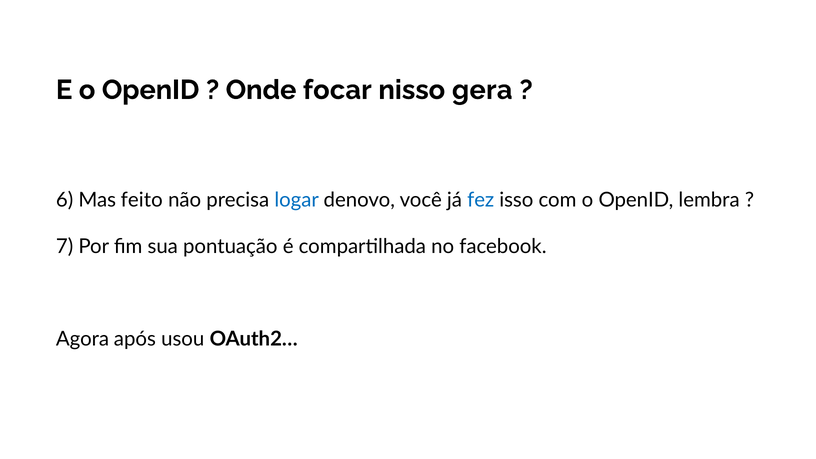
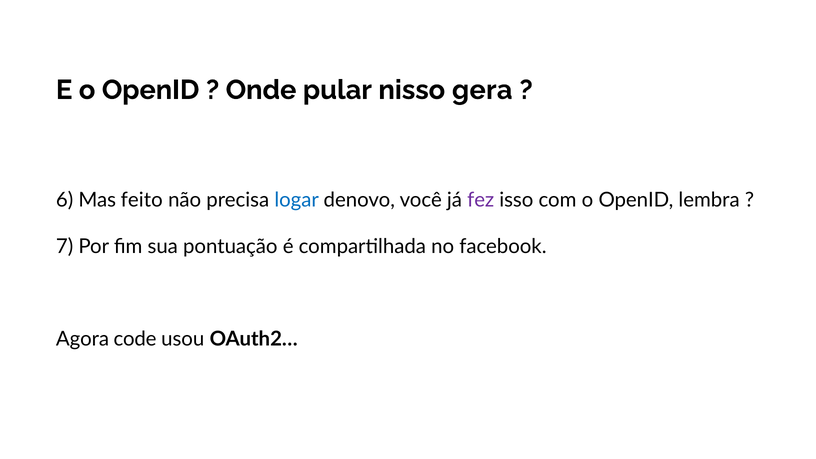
focar: focar -> pular (337, 90)
fez colour: blue -> purple (481, 200)
após: após -> code (135, 339)
